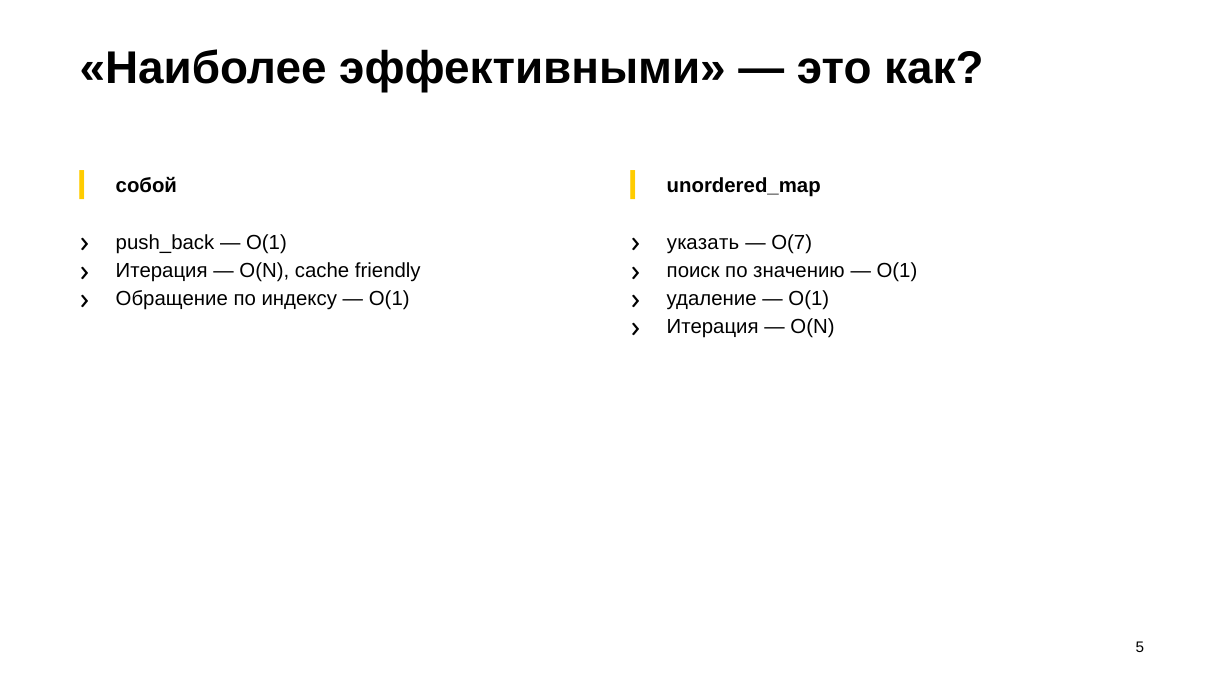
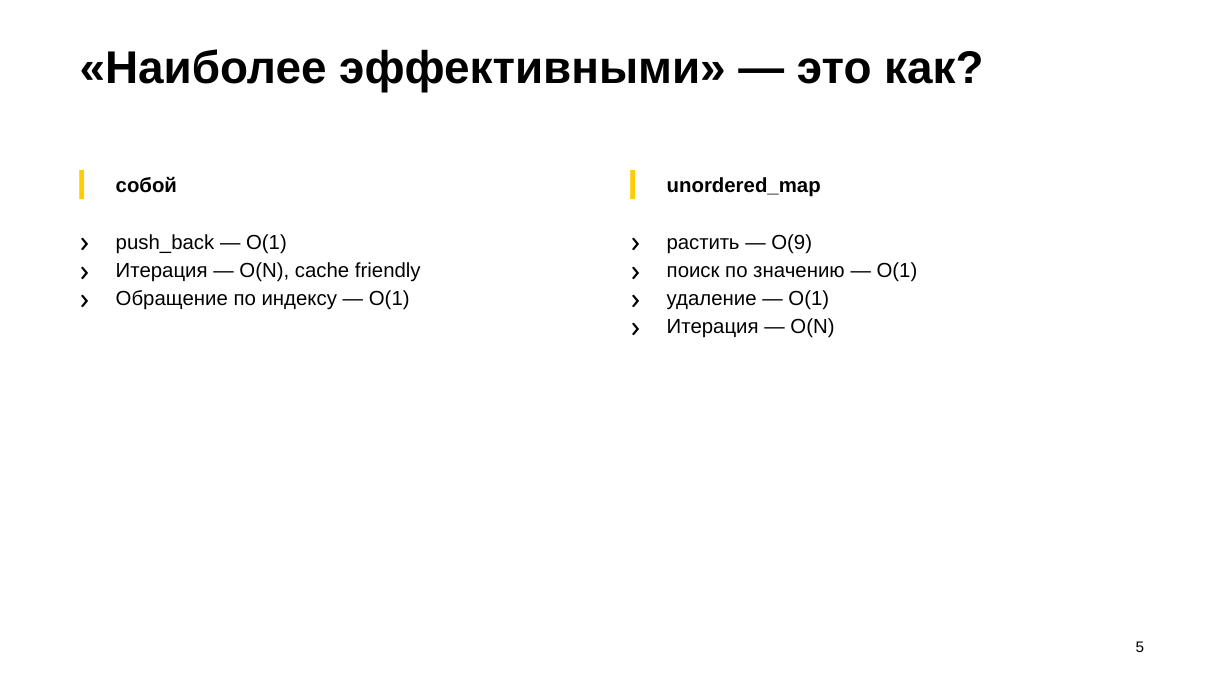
указать: указать -> растить (703, 242)
O(7: O(7 -> O(9 (792, 242)
